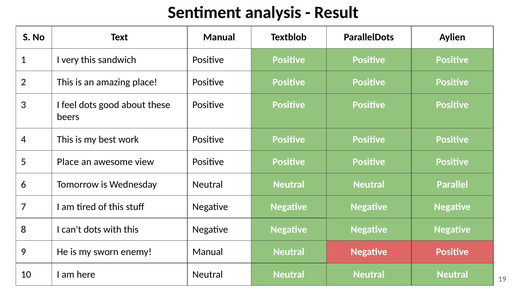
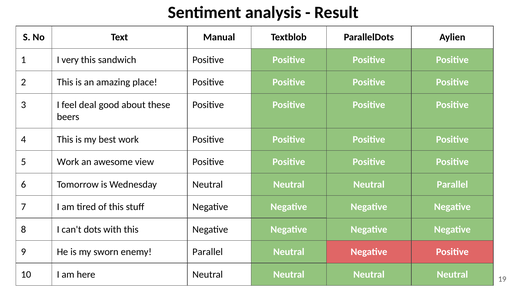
feel dots: dots -> deal (88, 105)
5 Place: Place -> Work (68, 162)
enemy Manual: Manual -> Parallel (208, 252)
